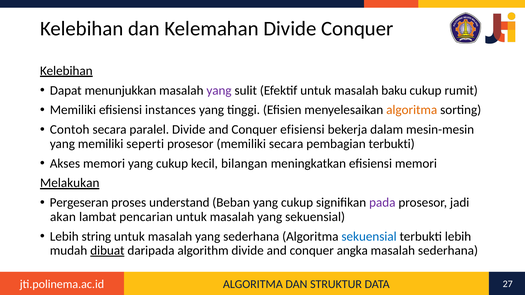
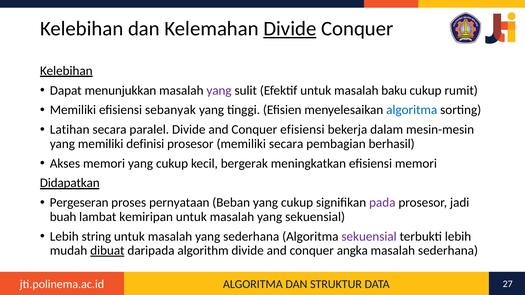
Divide underline: none -> present (290, 29)
instances: instances -> sebanyak (170, 110)
algoritma colour: orange -> blue (412, 110)
Contoh: Contoh -> Latihan (70, 130)
seperti: seperti -> definisi (145, 144)
pembagian terbukti: terbukti -> berhasil (392, 144)
bilangan: bilangan -> bergerak (244, 164)
Melakukan: Melakukan -> Didapatkan (70, 183)
understand: understand -> pernyataan (179, 203)
akan: akan -> buah (63, 217)
pencarian: pencarian -> kemiripan (146, 217)
sekuensial colour: blue -> purple (369, 237)
